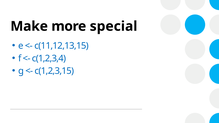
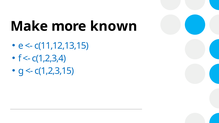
special: special -> known (114, 26)
